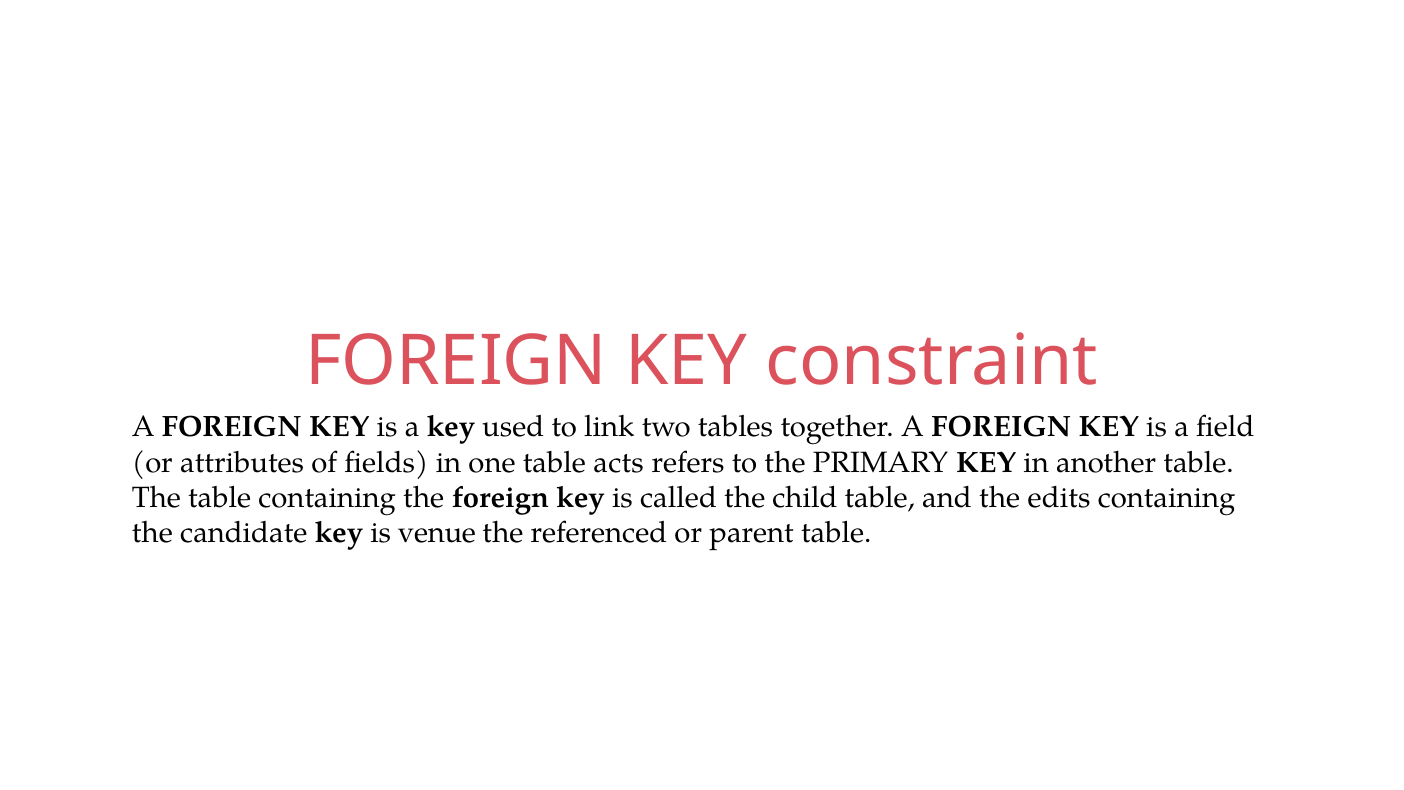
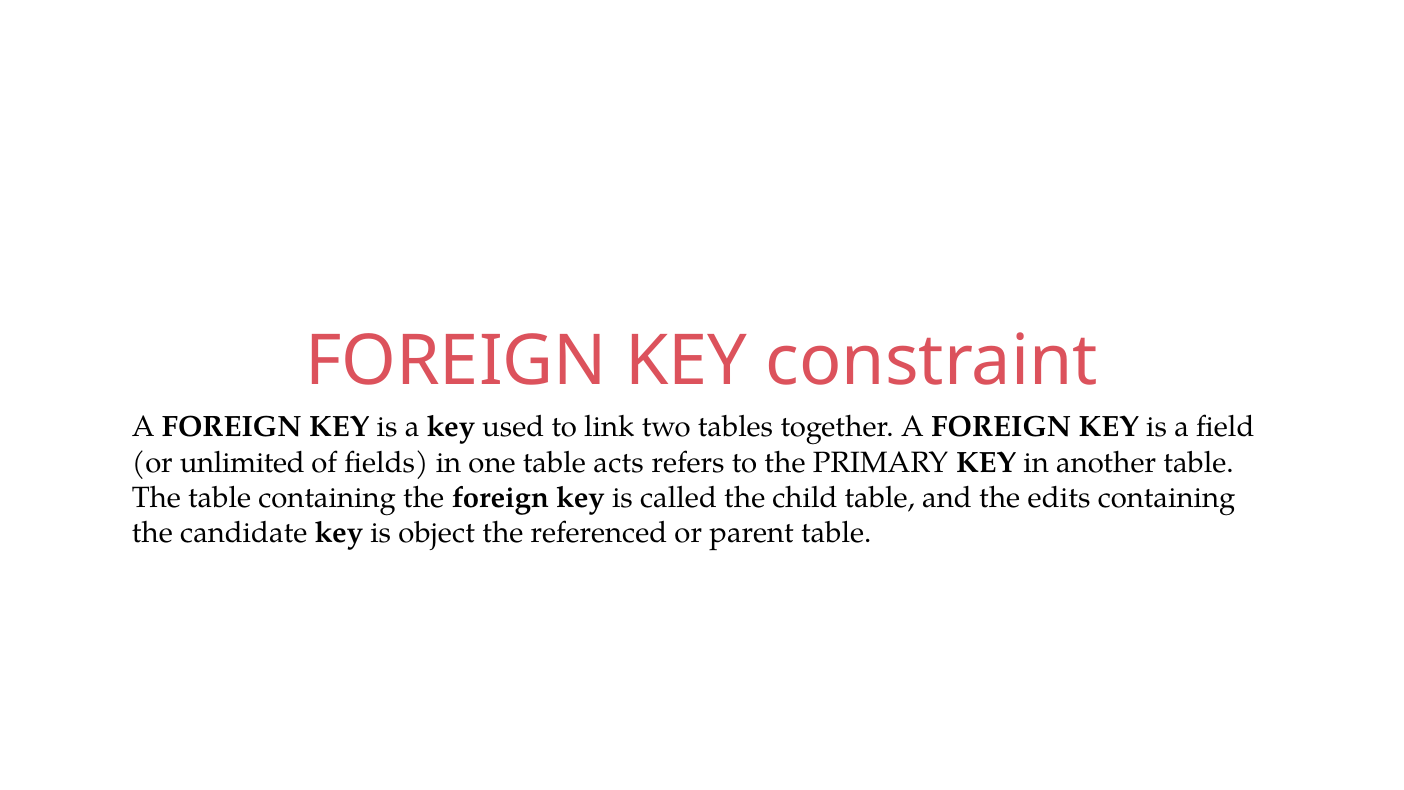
attributes: attributes -> unlimited (242, 462)
venue: venue -> object (437, 533)
